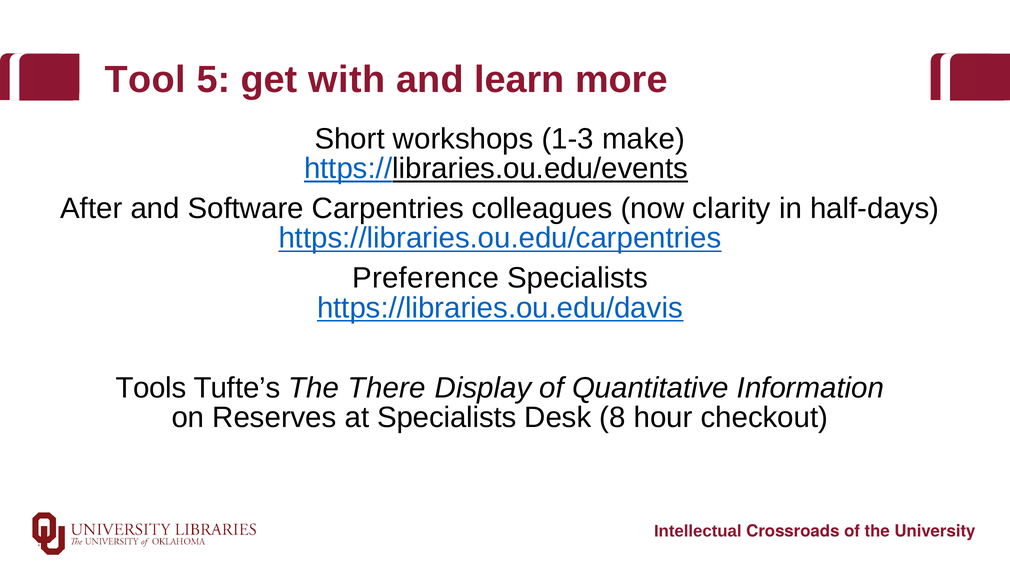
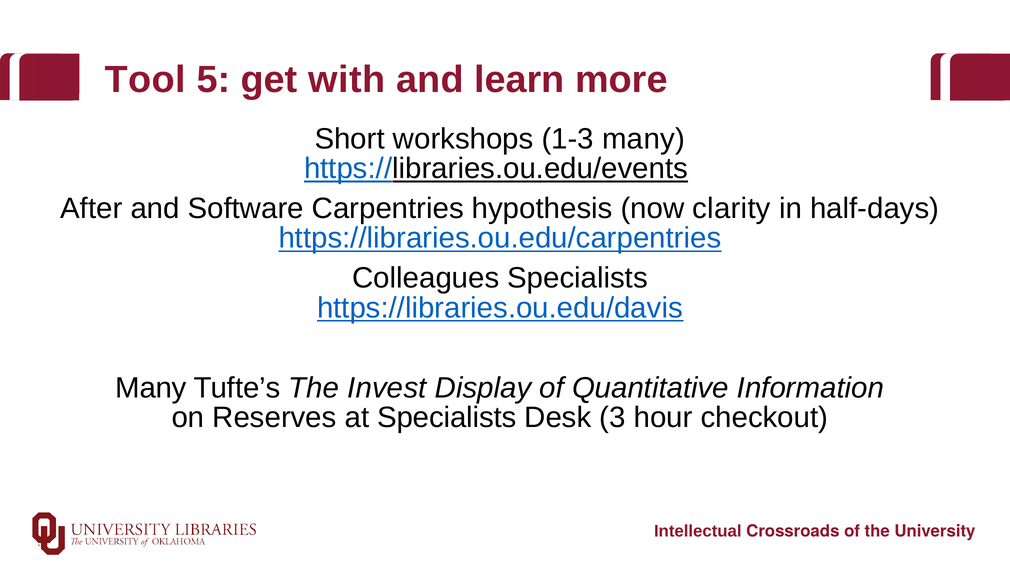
1-3 make: make -> many (644, 139)
colleagues: colleagues -> hypothesis (542, 209)
Preference: Preference -> Colleagues (426, 278)
Tools: Tools -> Many (151, 388)
There: There -> Invest (387, 388)
8: 8 -> 3 (612, 418)
